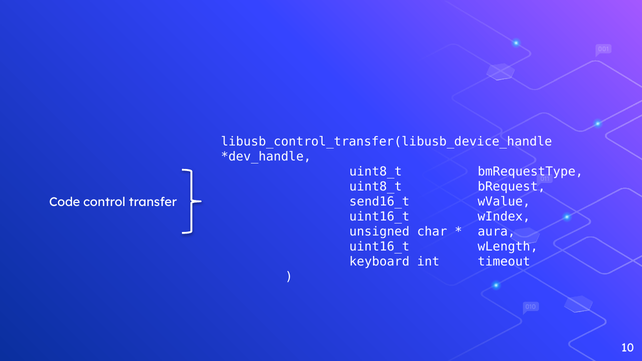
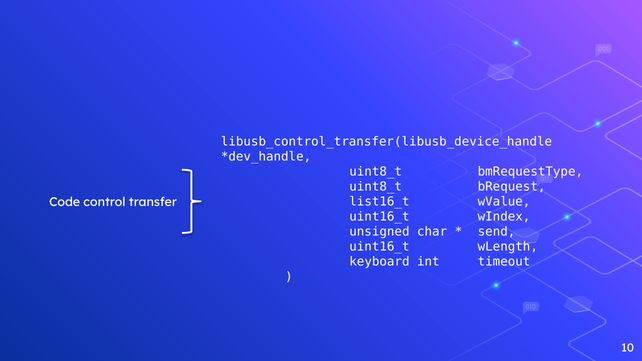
send16_t: send16_t -> list16_t (379, 202)
aura: aura -> send (497, 232)
